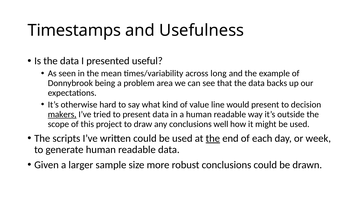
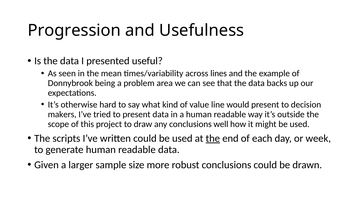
Timestamps: Timestamps -> Progression (74, 30)
long: long -> lines (219, 73)
makers underline: present -> none (62, 114)
